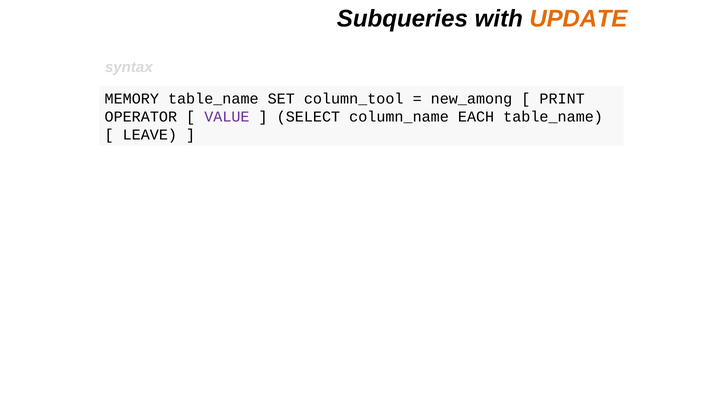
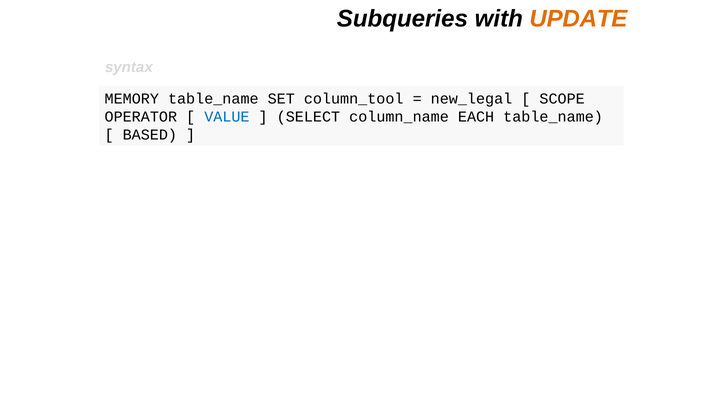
new_among: new_among -> new_legal (472, 99)
PRINT: PRINT -> SCOPE (562, 99)
VALUE colour: purple -> blue (227, 117)
LEAVE: LEAVE -> BASED (150, 135)
